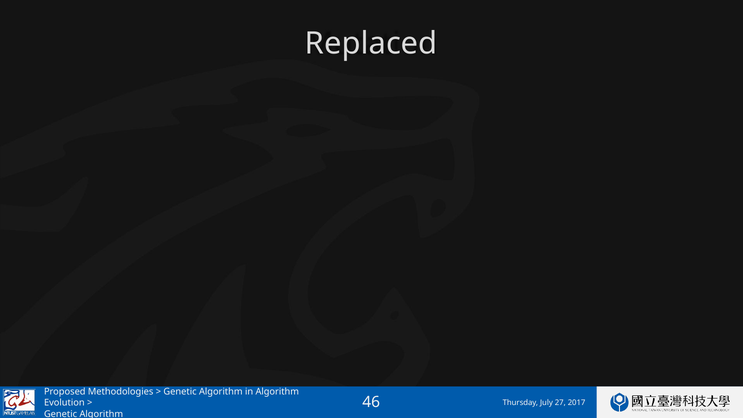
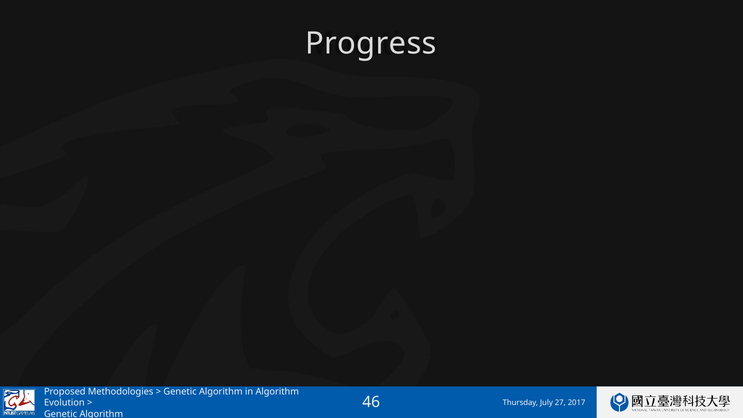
Replaced: Replaced -> Progress (371, 43)
